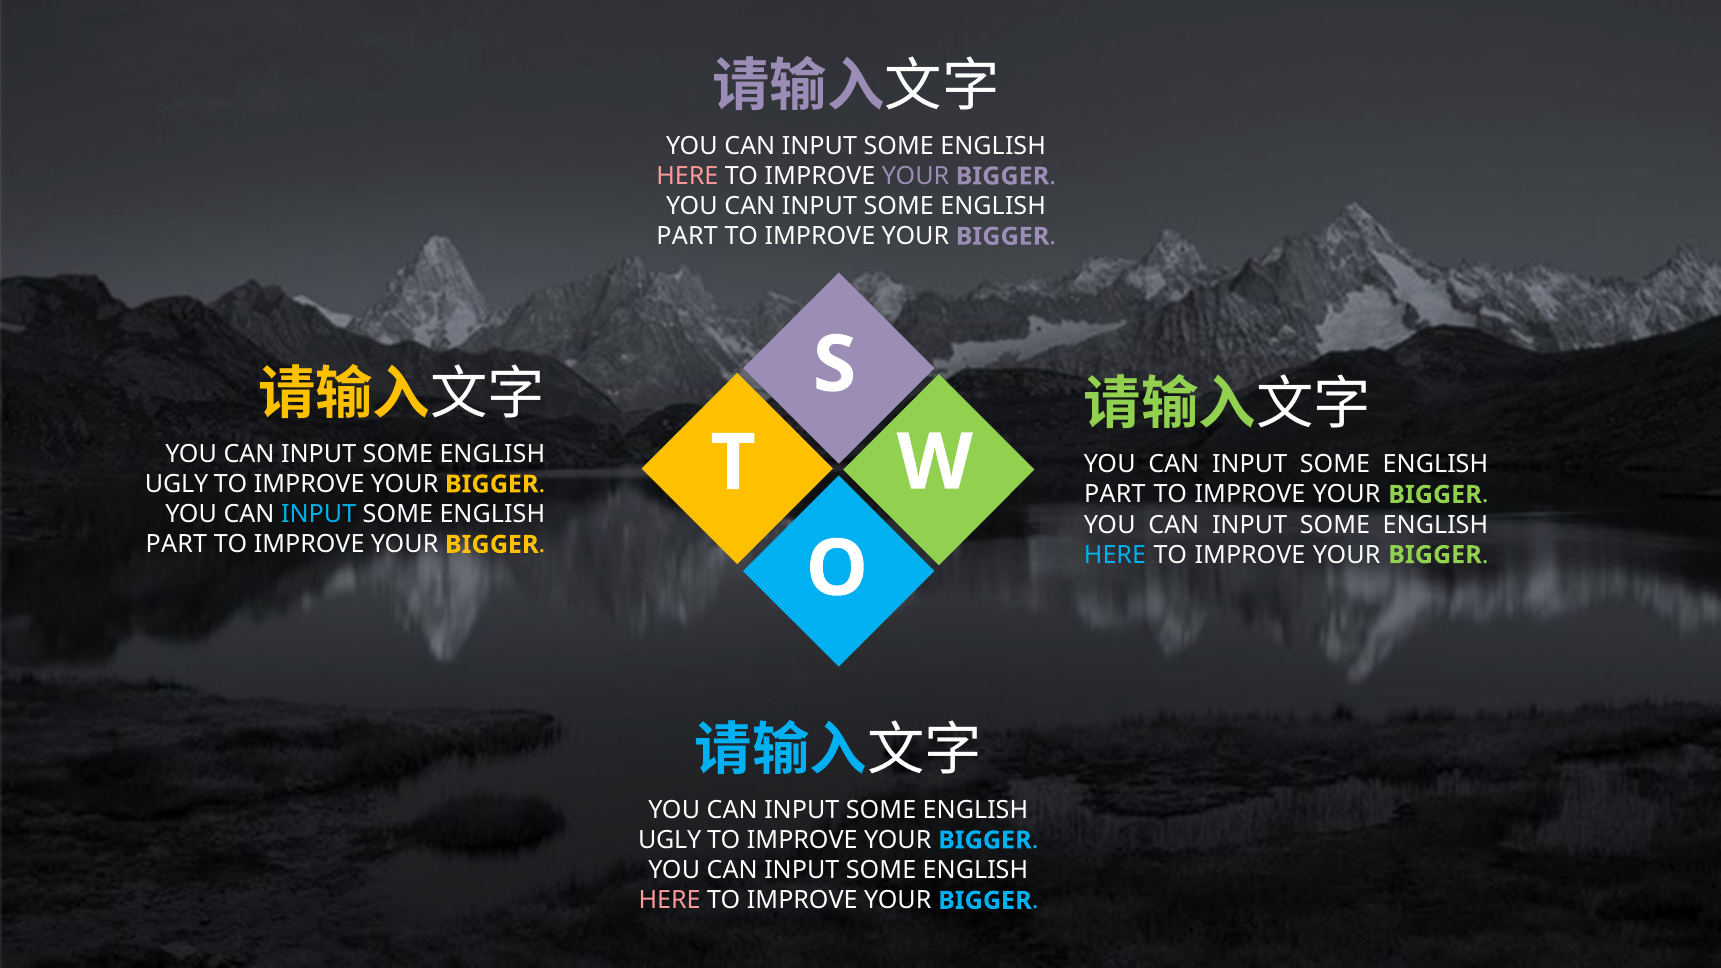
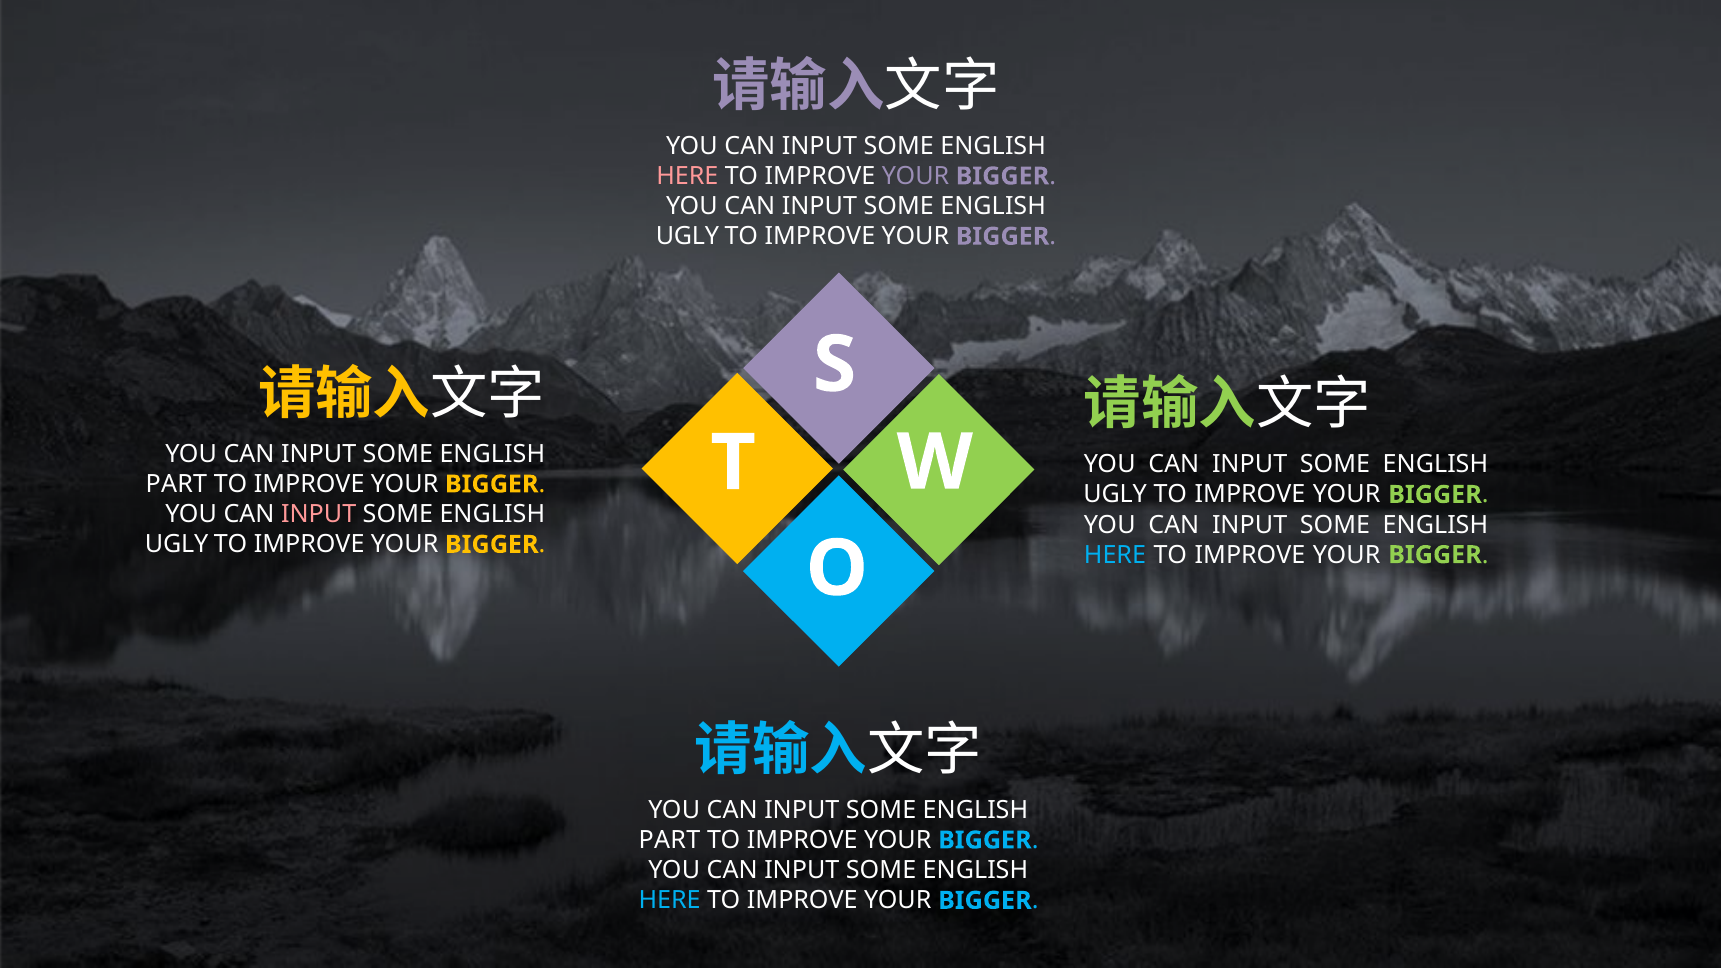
PART: PART -> UGLY (687, 236)
UGLY: UGLY -> PART (176, 484)
PART: PART -> UGLY (1115, 495)
INPUT colour: light blue -> pink (319, 514)
PART: PART -> UGLY (177, 544)
UGLY: UGLY -> PART (669, 840)
HERE colour: pink -> light blue (670, 901)
